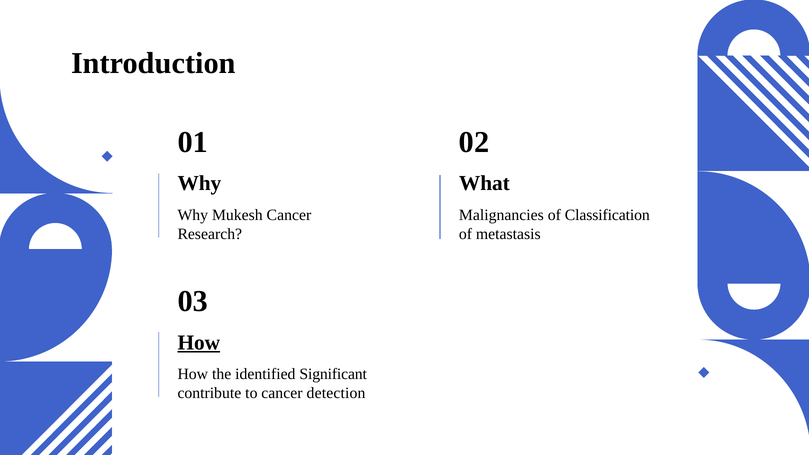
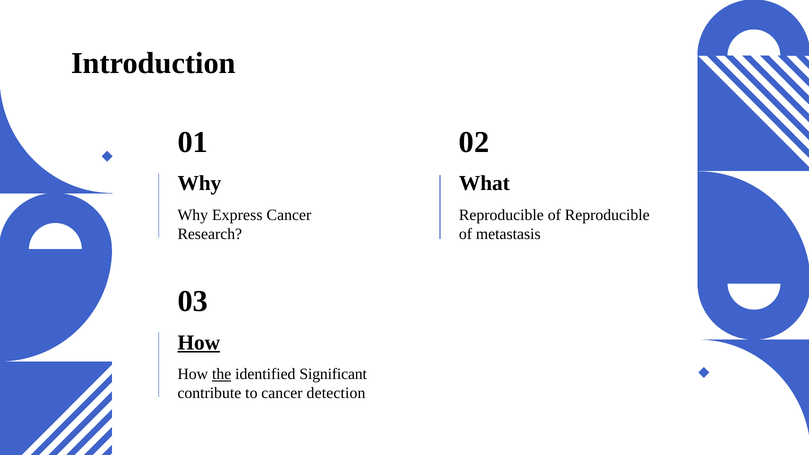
Mukesh: Mukesh -> Express (237, 215)
Malignancies: Malignancies -> Reproducible (501, 215)
of Classification: Classification -> Reproducible (607, 215)
the underline: none -> present (222, 374)
